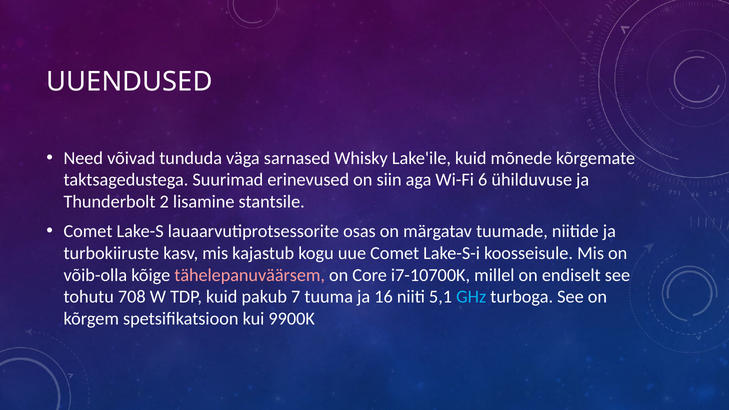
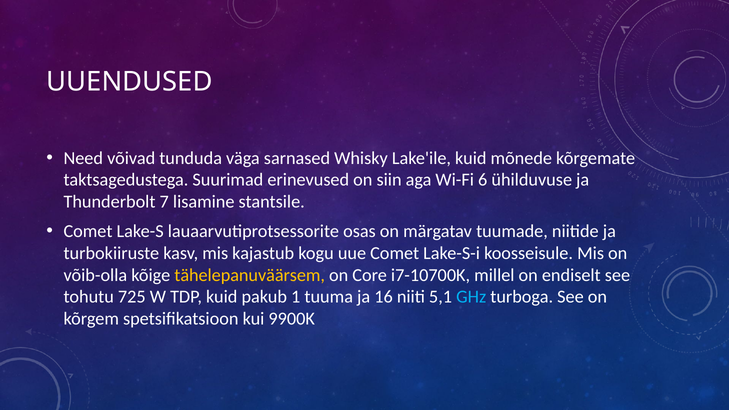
2: 2 -> 7 (164, 202)
tähelepanuväärsem colour: pink -> yellow (250, 275)
708: 708 -> 725 (132, 297)
7: 7 -> 1 (296, 297)
